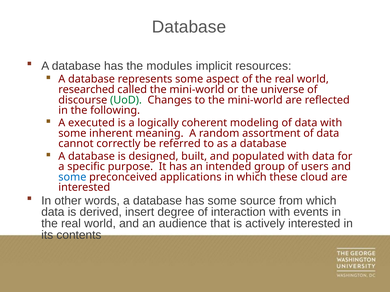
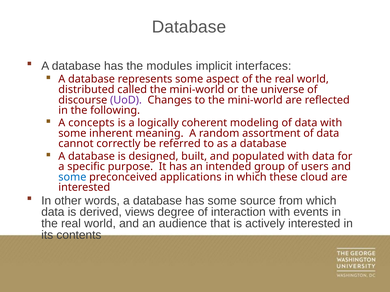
resources: resources -> interfaces (263, 66)
researched: researched -> distributed (86, 90)
UoD colour: green -> purple (126, 100)
executed: executed -> concepts (91, 123)
insert: insert -> views (140, 212)
